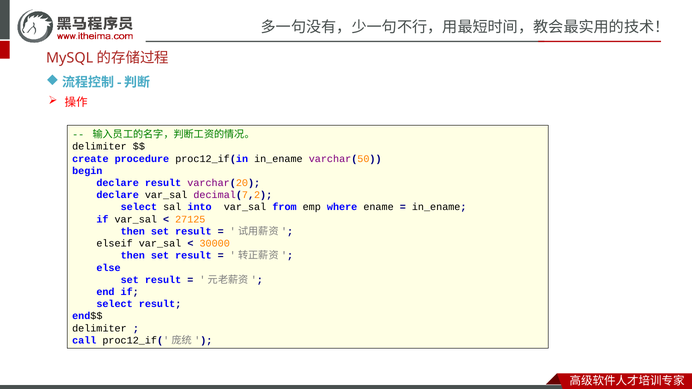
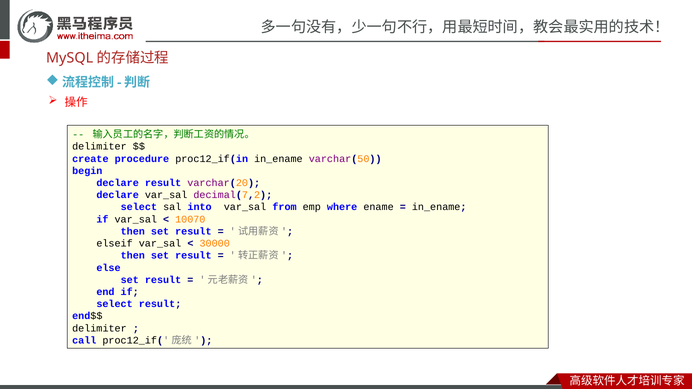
27125: 27125 -> 10070 (190, 219)
